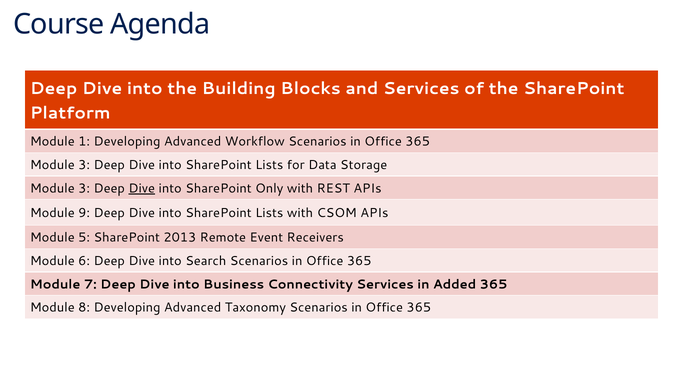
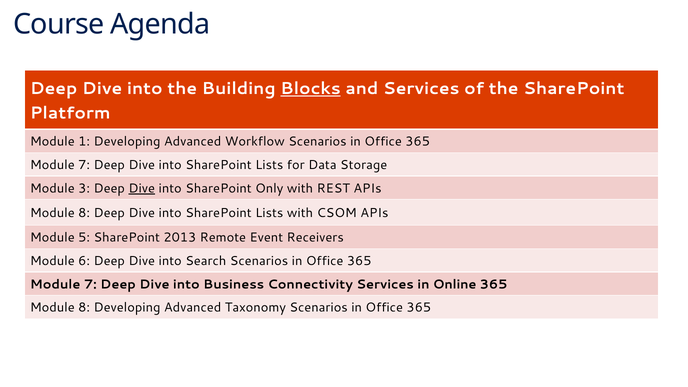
Blocks underline: none -> present (311, 89)
3: 3 -> 7 (84, 165)
9: 9 -> 8 (84, 213)
Added: Added -> Online (455, 284)
